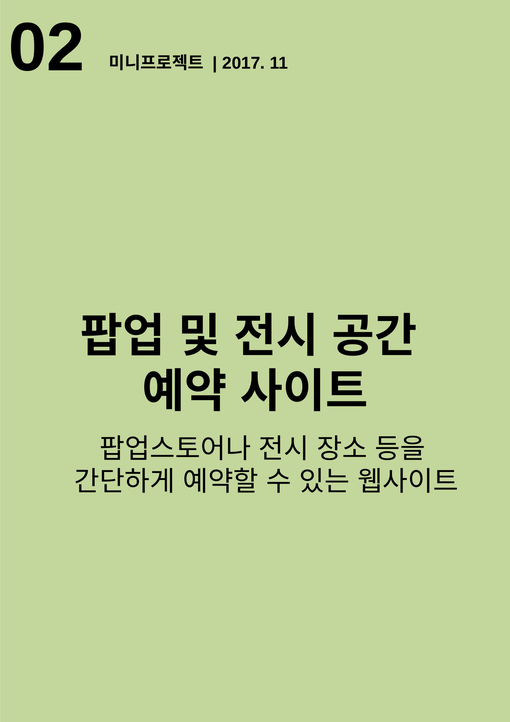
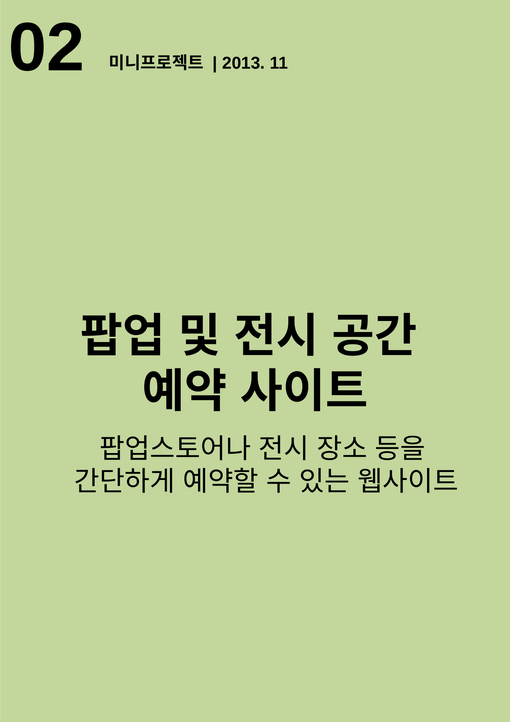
2017: 2017 -> 2013 (244, 63)
